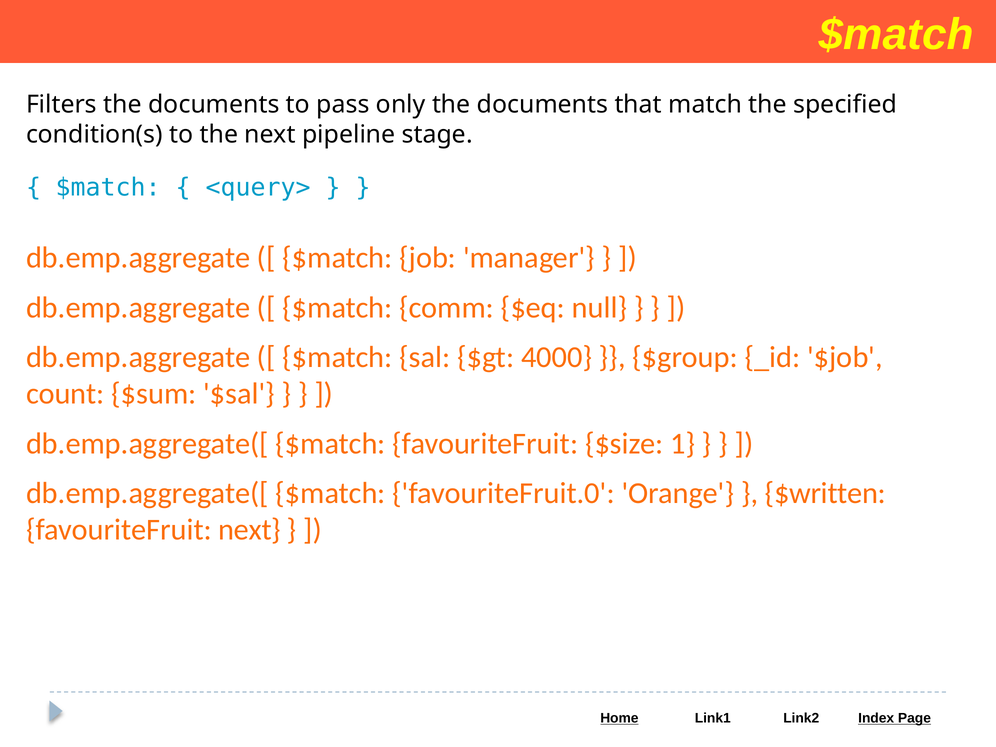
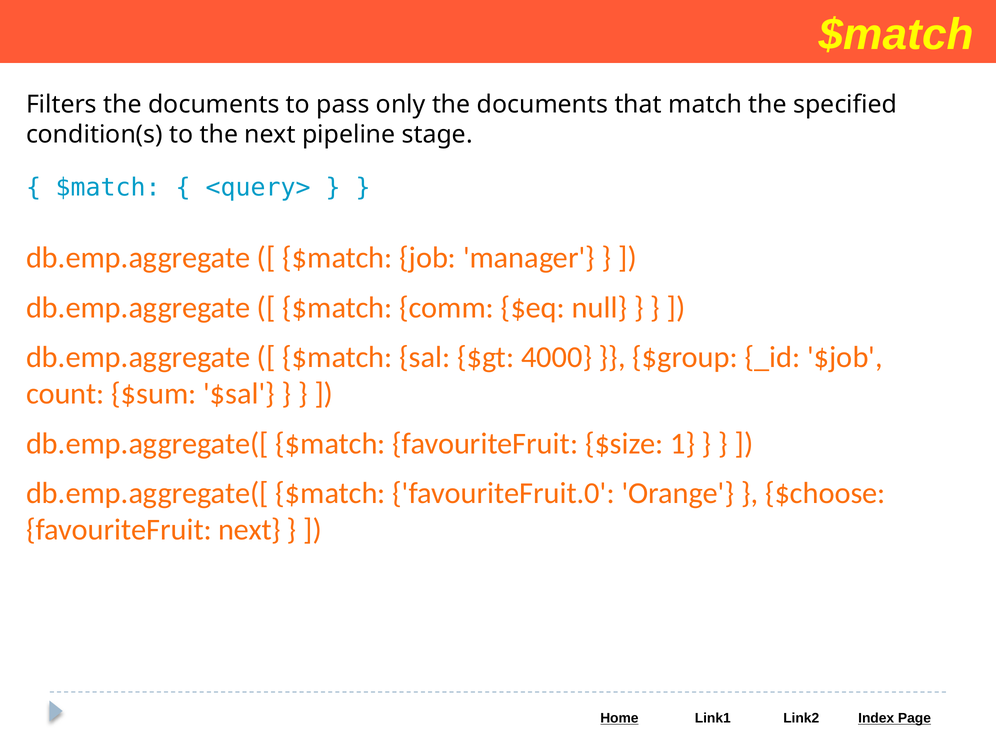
$written: $written -> $choose (825, 493)
